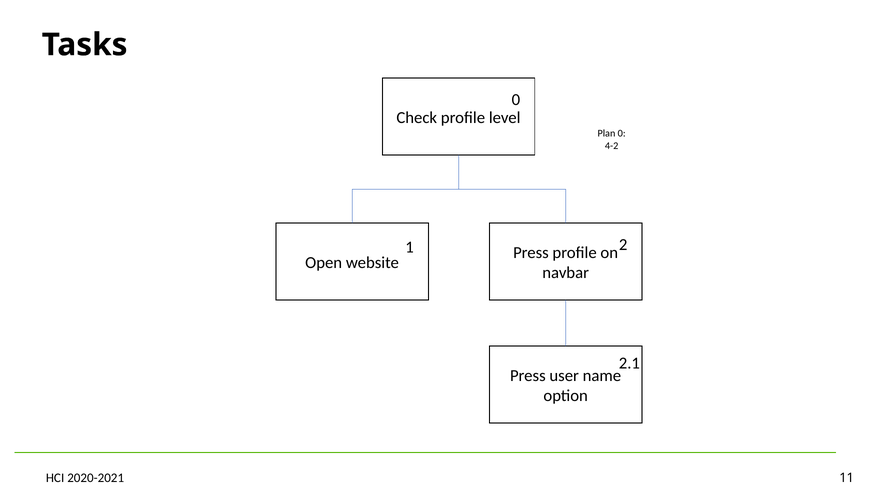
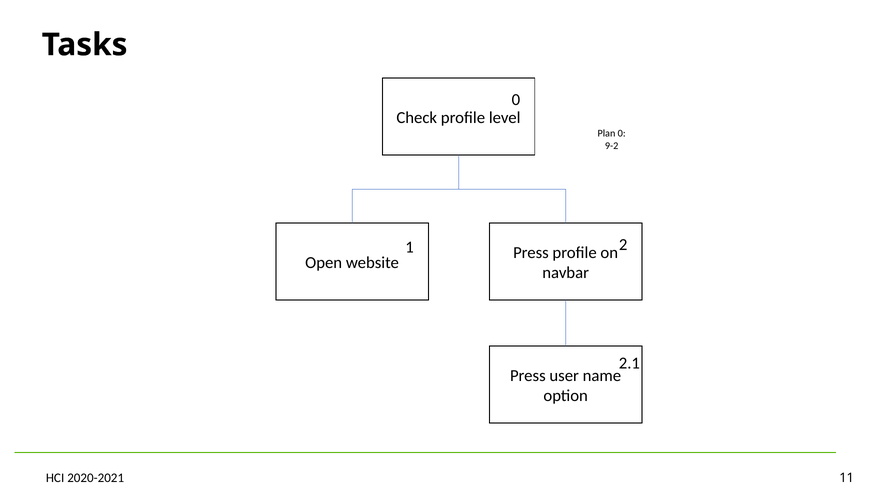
4-2: 4-2 -> 9-2 (612, 146)
